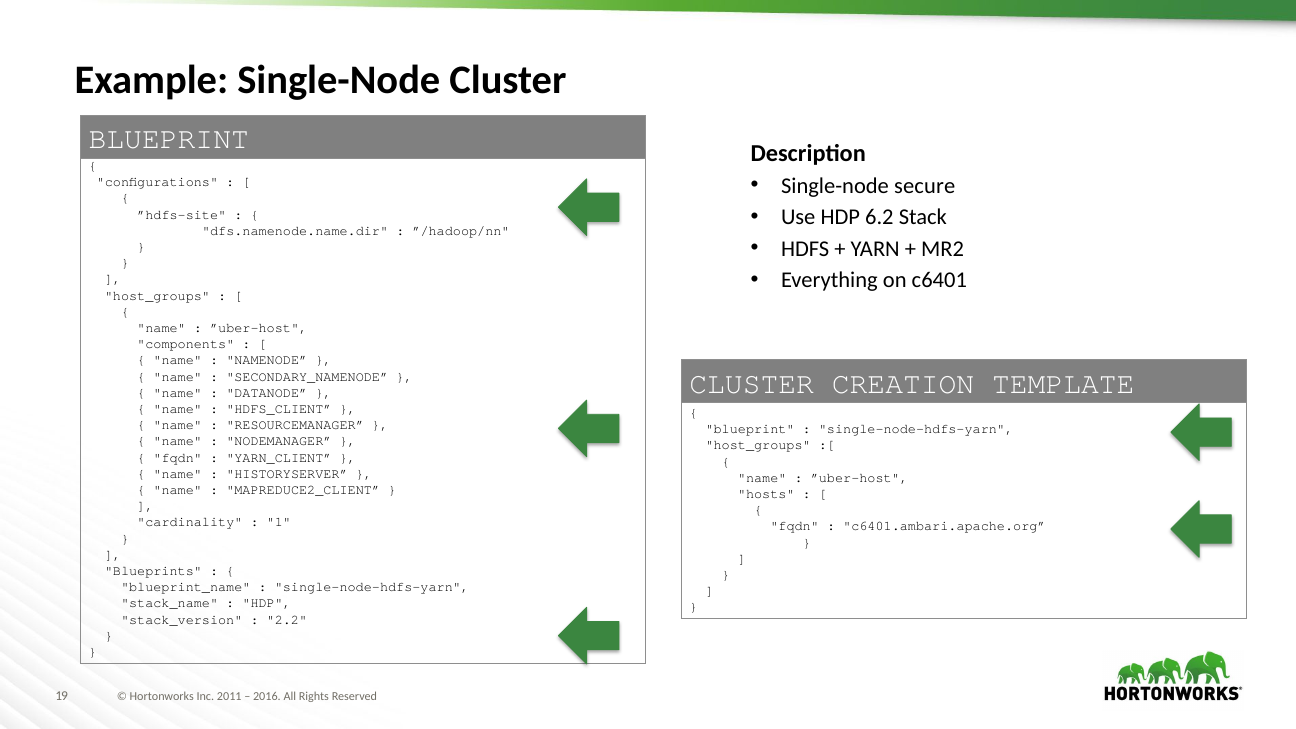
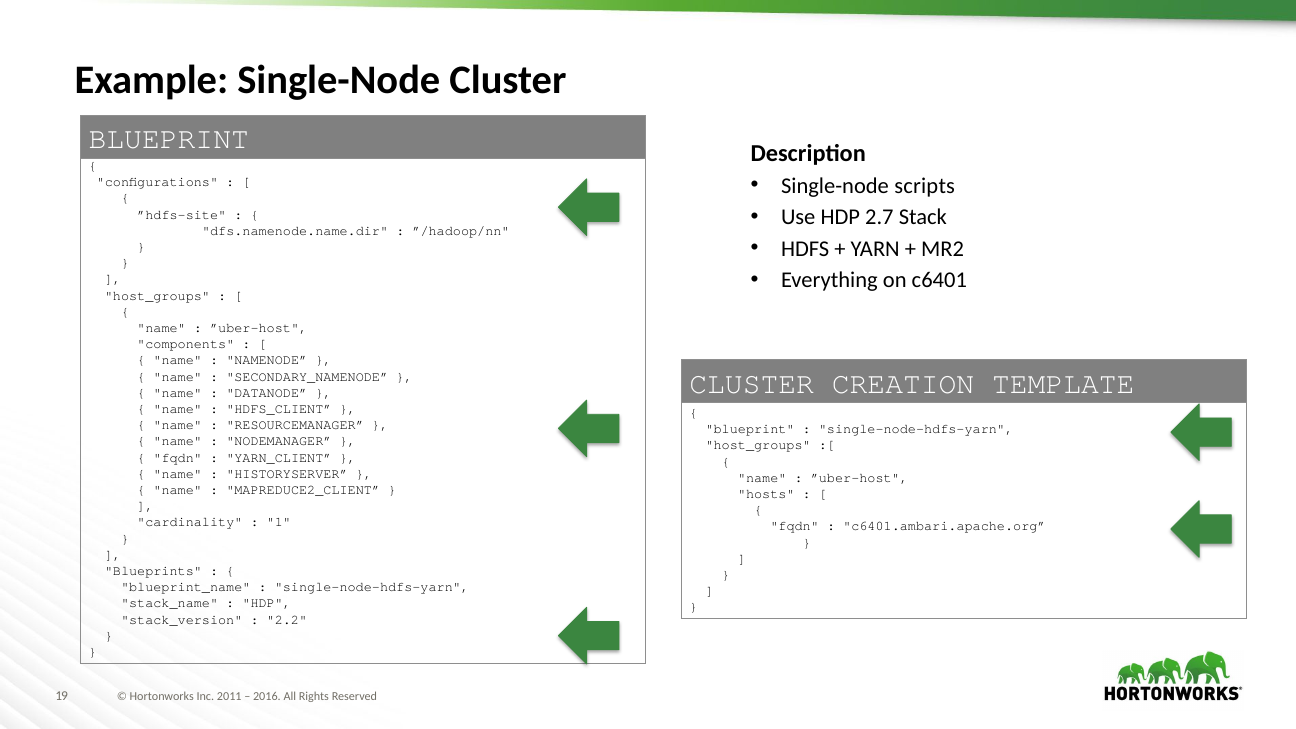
secure: secure -> scripts (925, 186)
6.2: 6.2 -> 2.7 (879, 217)
